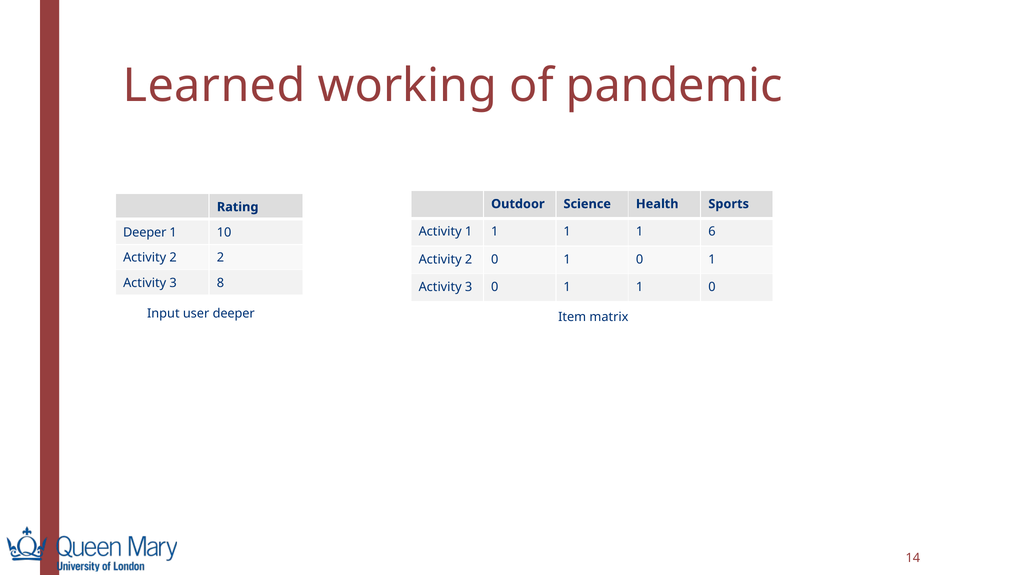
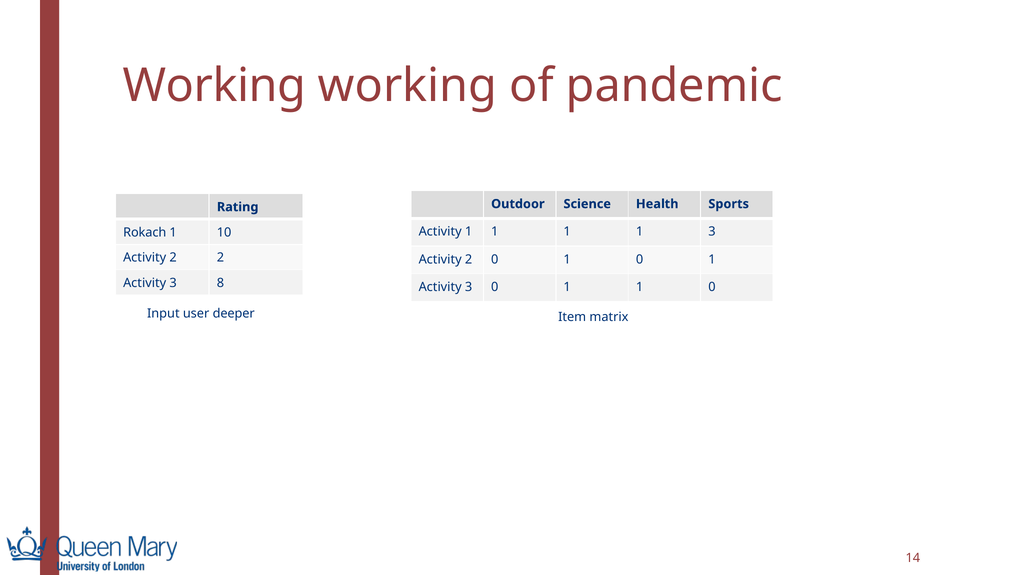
Learned: Learned -> Working (214, 86)
1 6: 6 -> 3 (712, 232)
Deeper: Deeper -> Rokach (145, 232)
